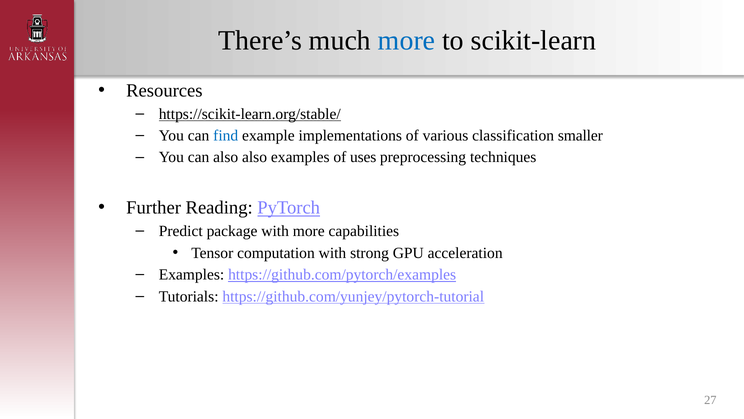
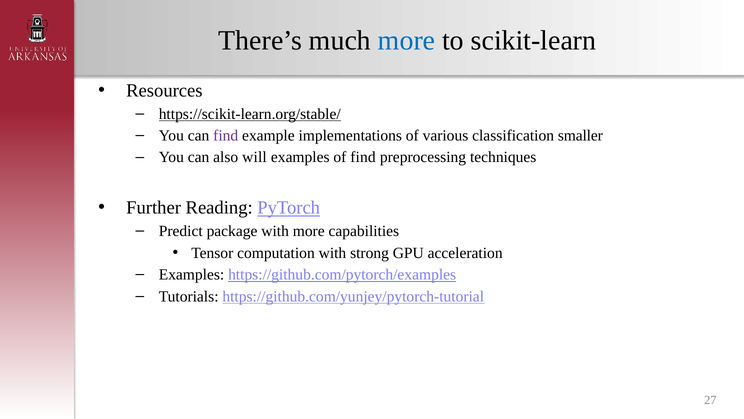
find colour: blue -> purple (226, 135)
also also: also -> will (254, 157)
of uses: uses -> find (363, 157)
